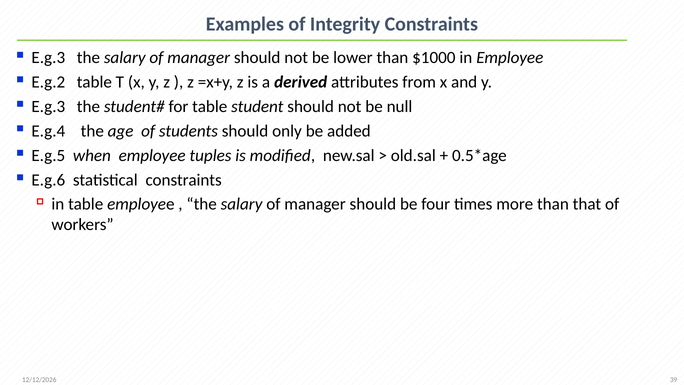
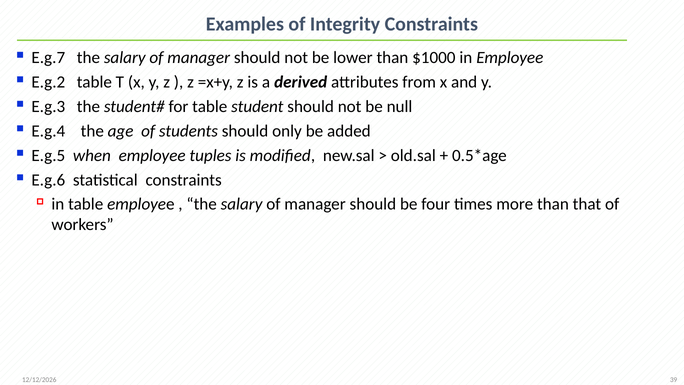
E.g.3: E.g.3 -> E.g.7 (48, 57)
